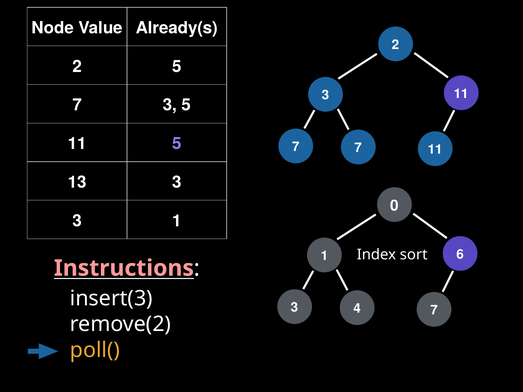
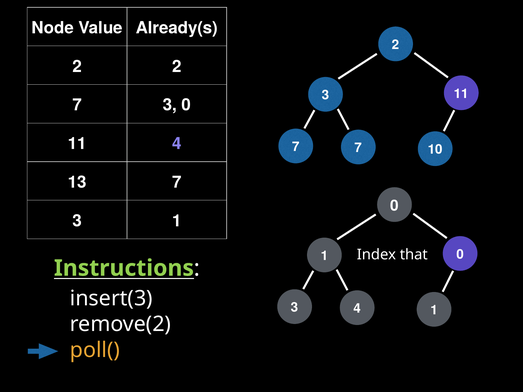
2 5: 5 -> 2 (177, 67)
3 5: 5 -> 0 (186, 105)
11 5: 5 -> 4 (177, 144)
7 11: 11 -> 10 (435, 150)
13 3: 3 -> 7 (177, 182)
sort: sort -> that (414, 255)
1 6: 6 -> 0 (460, 255)
Instructions colour: pink -> light green (124, 268)
7: 7 -> 1 (434, 310)
